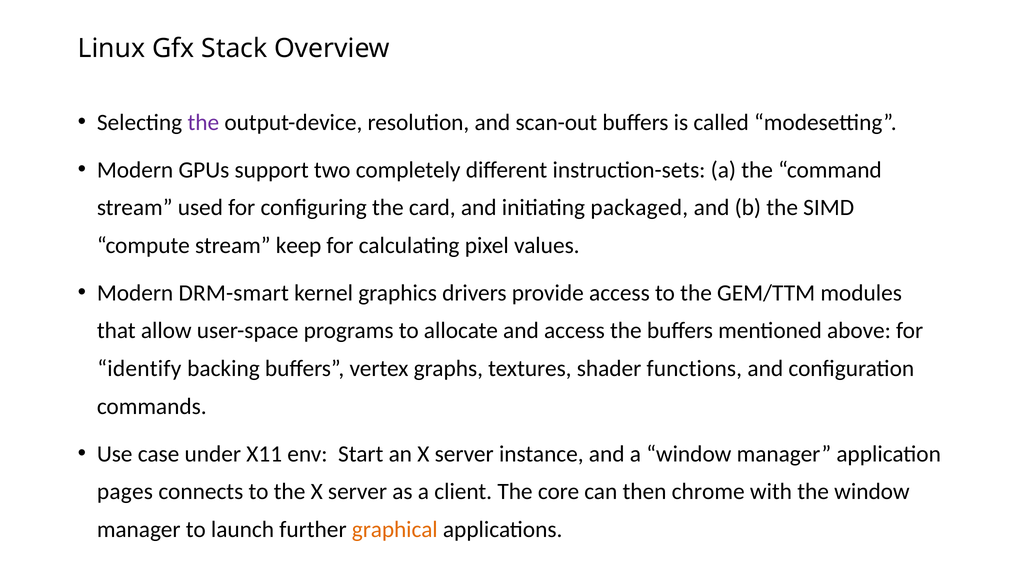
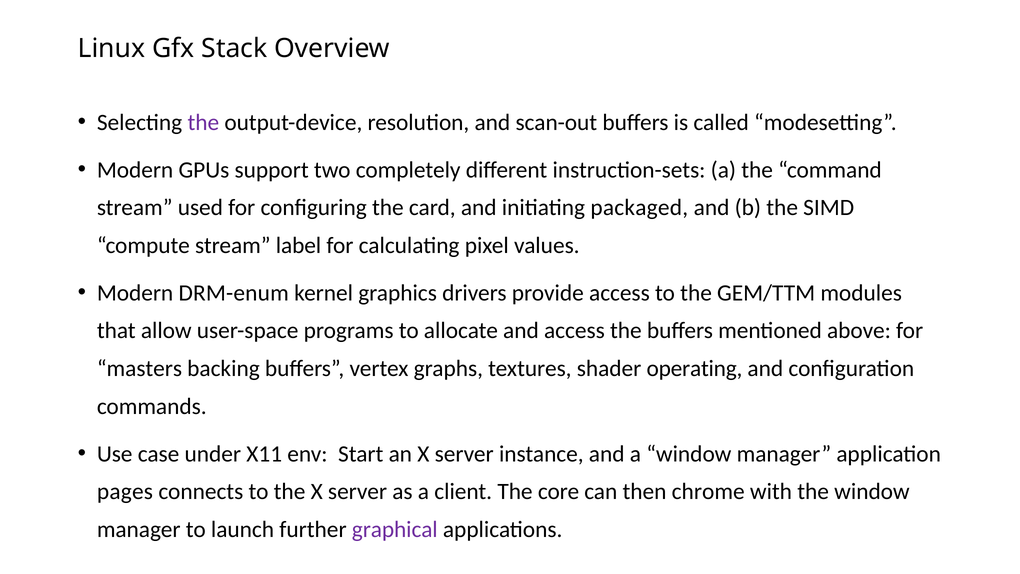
keep: keep -> label (299, 245)
DRM-smart: DRM-smart -> DRM-enum (234, 293)
identify: identify -> masters (139, 368)
functions: functions -> operating (694, 368)
graphical colour: orange -> purple (395, 529)
